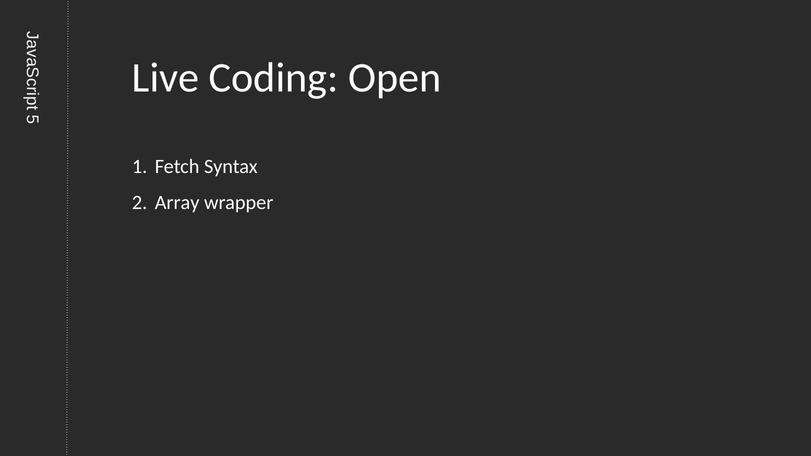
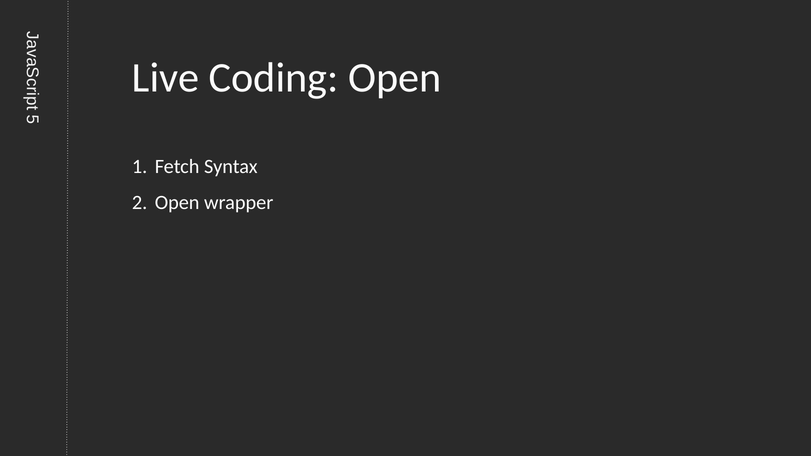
Array: Array -> Open (177, 203)
